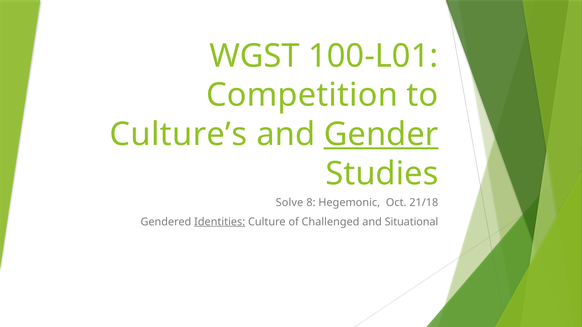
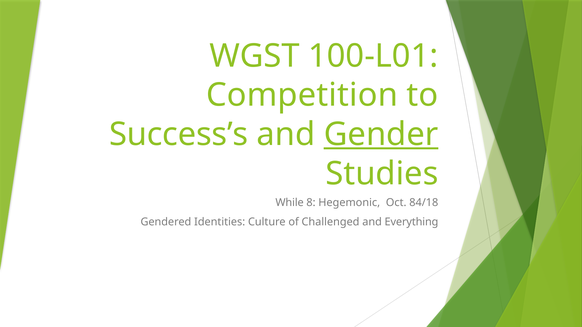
Culture’s: Culture’s -> Success’s (179, 135)
Solve: Solve -> While (290, 203)
21/18: 21/18 -> 84/18 (424, 203)
Identities underline: present -> none (220, 222)
Situational: Situational -> Everything (411, 222)
